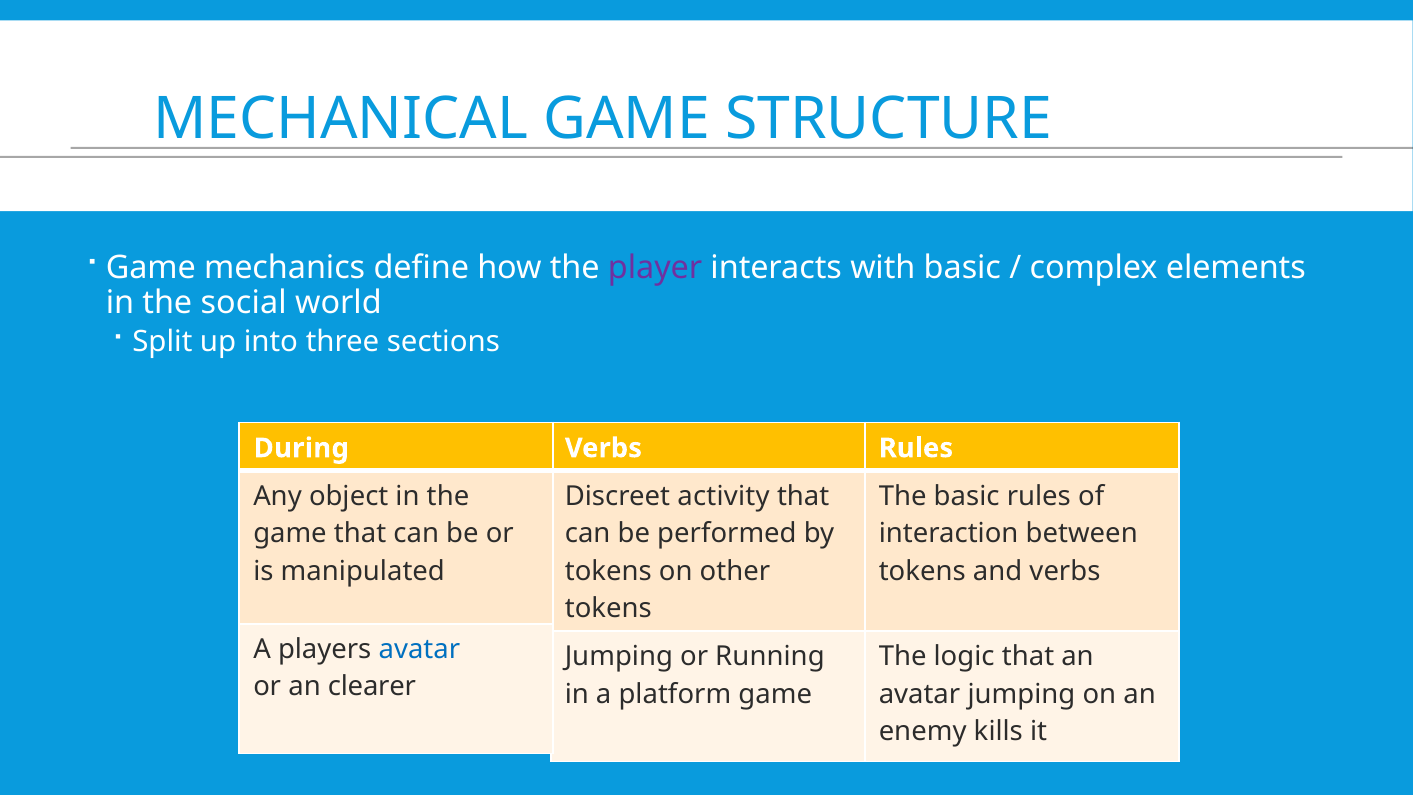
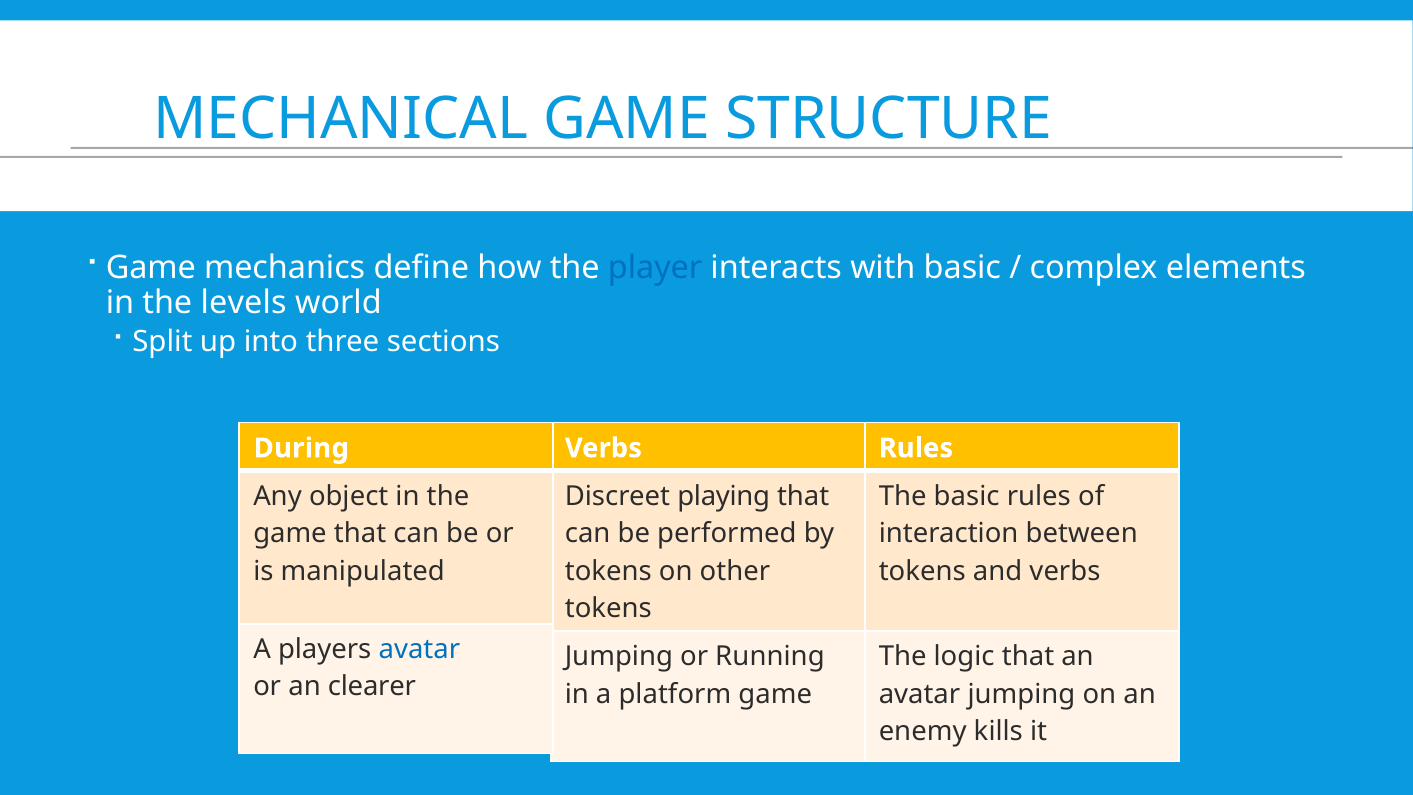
player colour: purple -> blue (655, 268)
social: social -> levels (244, 302)
activity: activity -> playing (724, 496)
